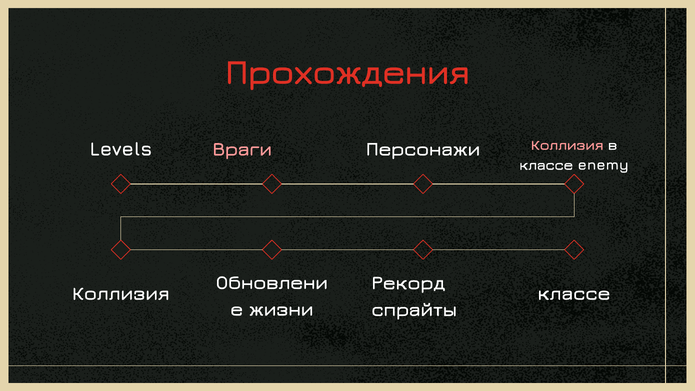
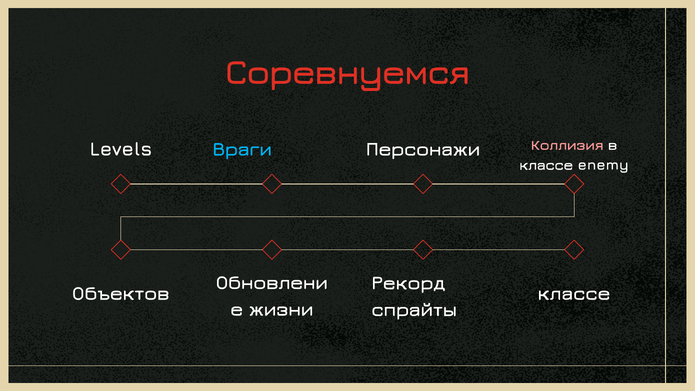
Прохождения: Прохождения -> Соревнуемся (348, 72)
Враги colour: pink -> light blue (242, 149)
Коллизия: Коллизия -> Объектов (121, 293)
